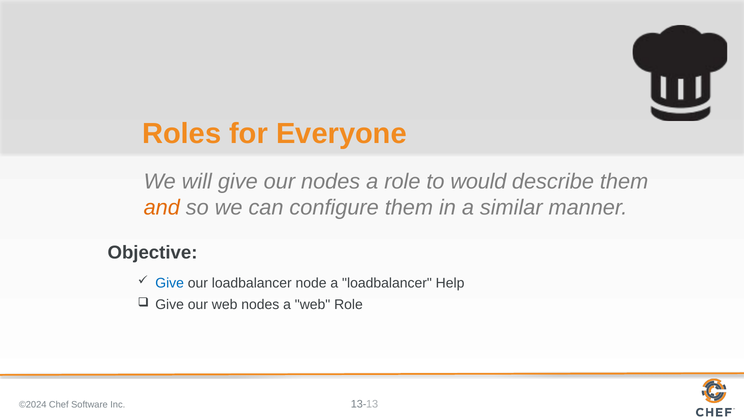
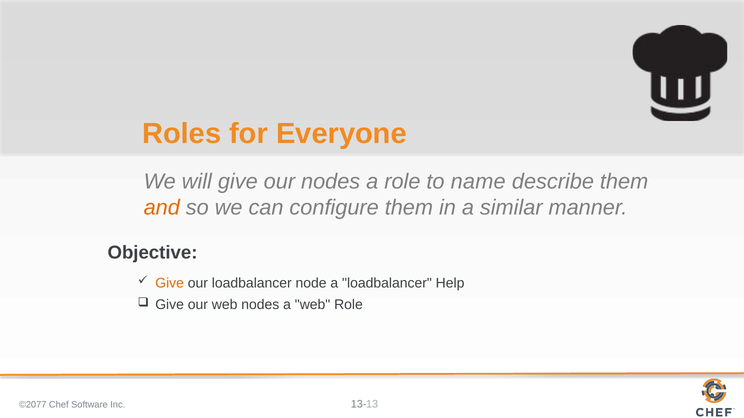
would: would -> name (478, 182)
Give colour: blue -> orange (170, 283)
©2024: ©2024 -> ©2077 (33, 405)
